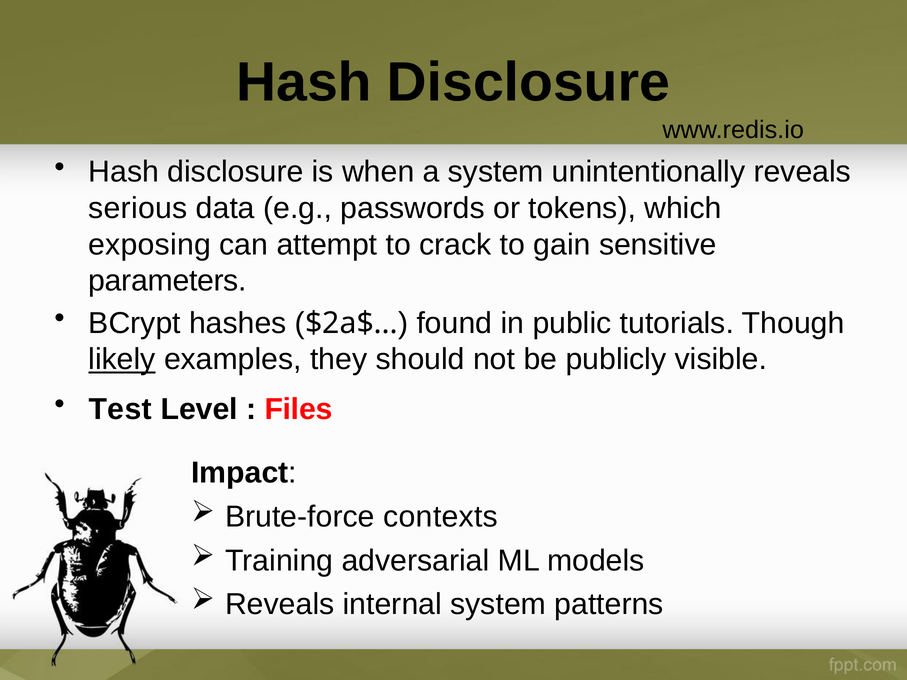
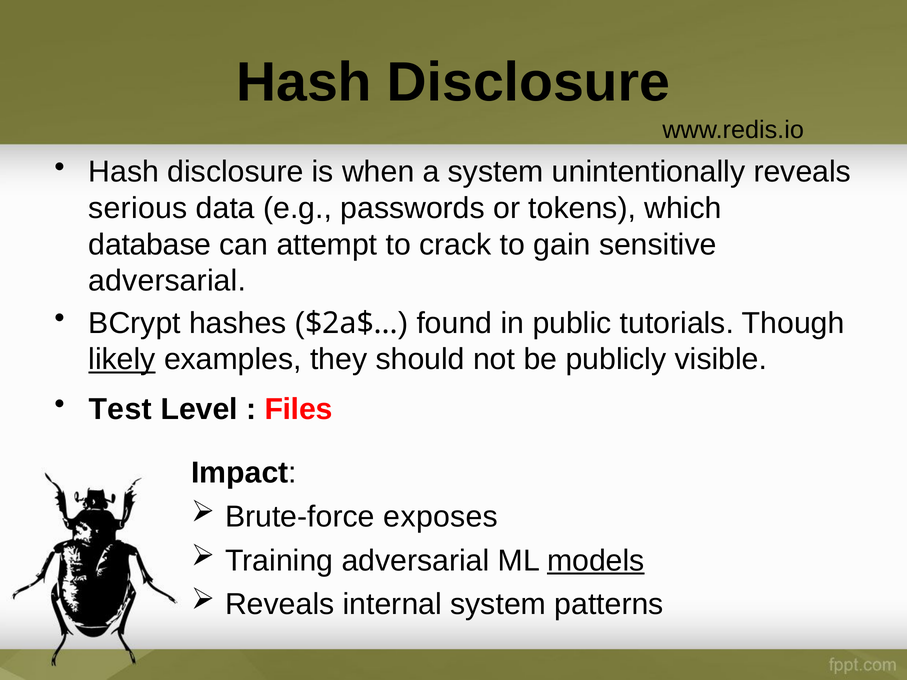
exposing: exposing -> database (150, 245)
parameters: parameters -> adversarial (167, 281)
contexts: contexts -> exposes (441, 517)
models underline: none -> present (596, 561)
